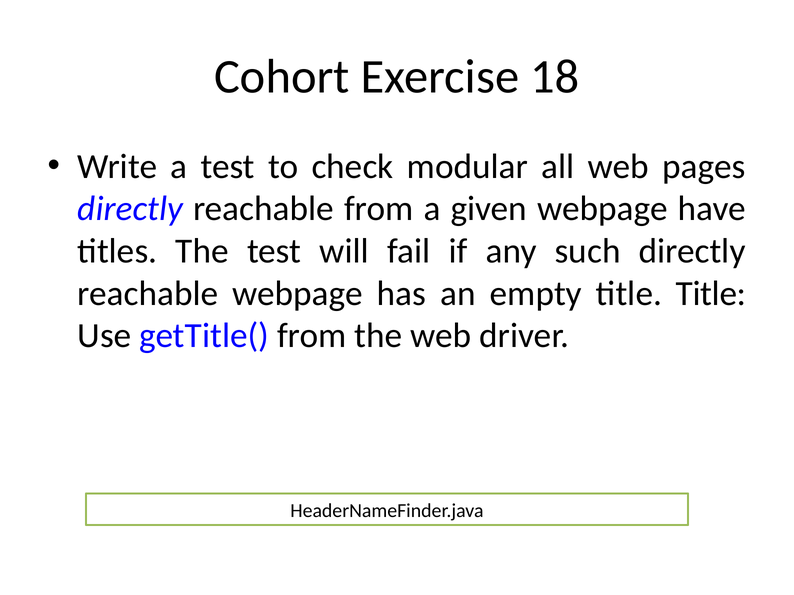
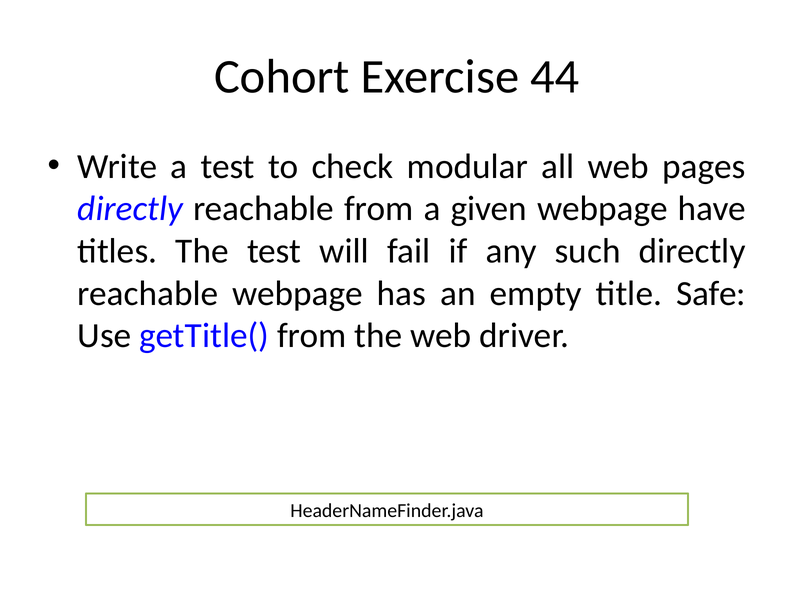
18: 18 -> 44 (555, 77)
title Title: Title -> Safe (711, 294)
